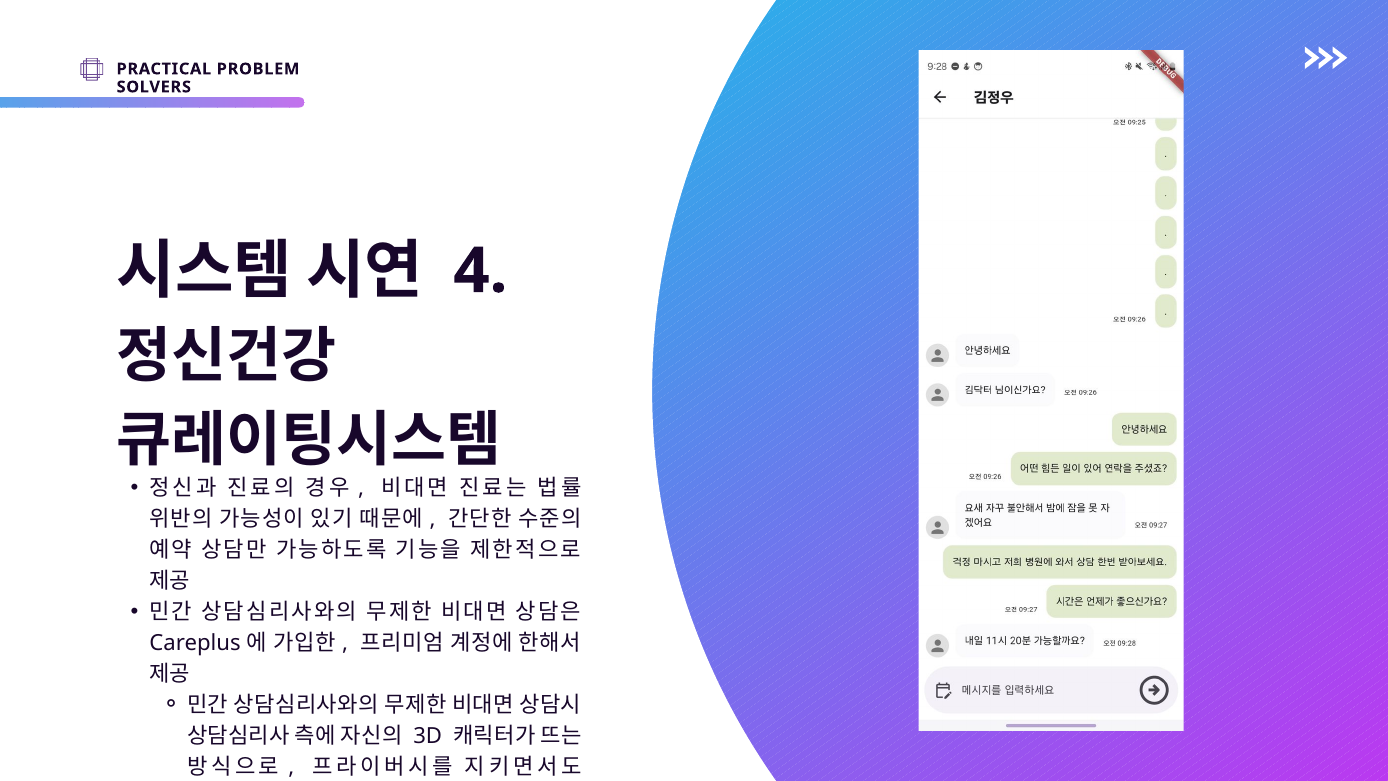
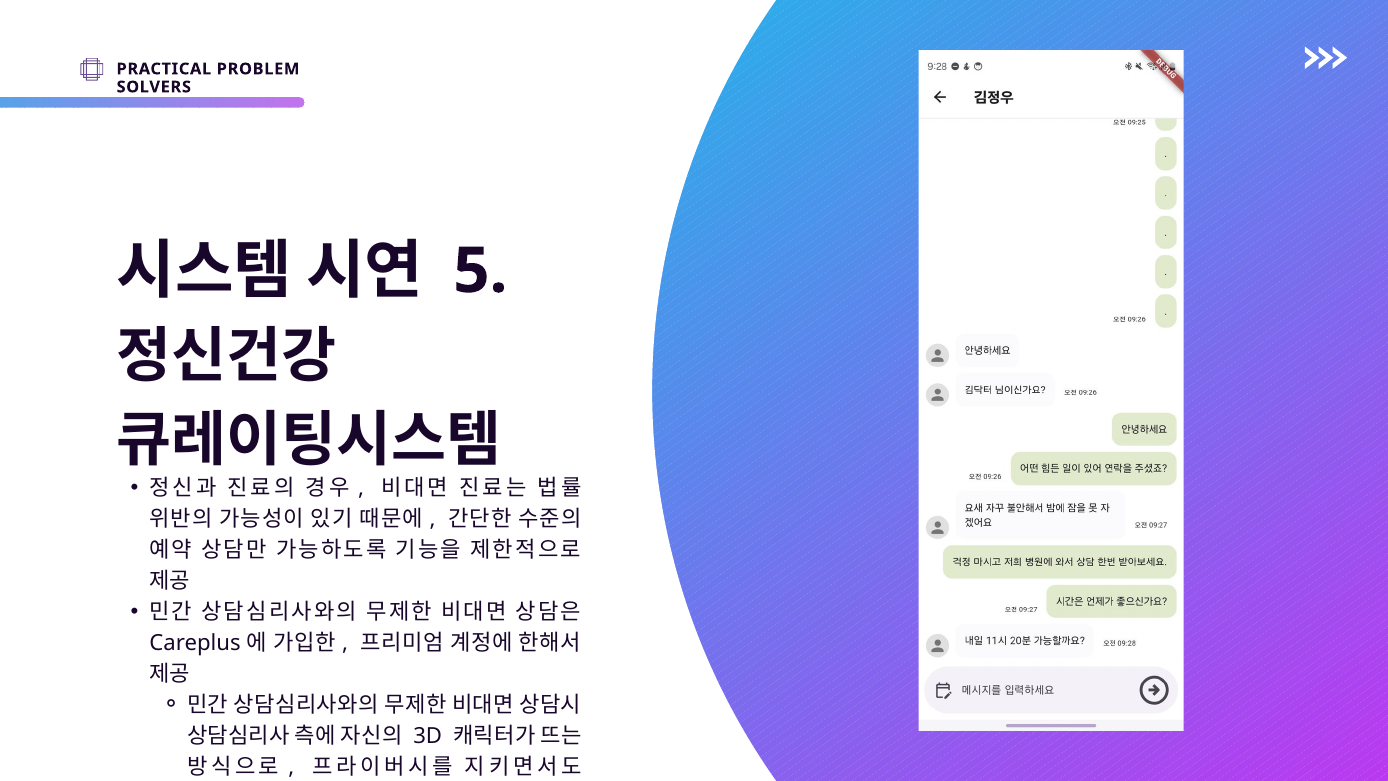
4: 4 -> 5 (480, 271)
